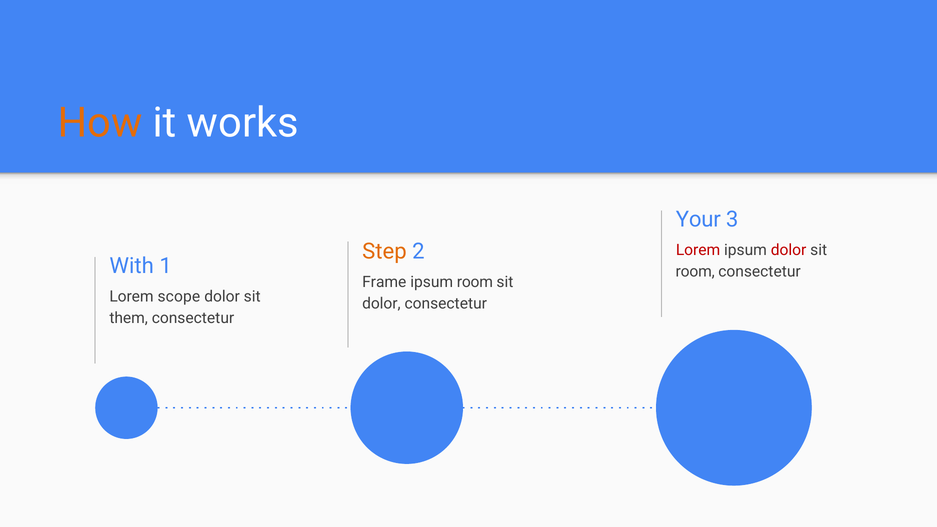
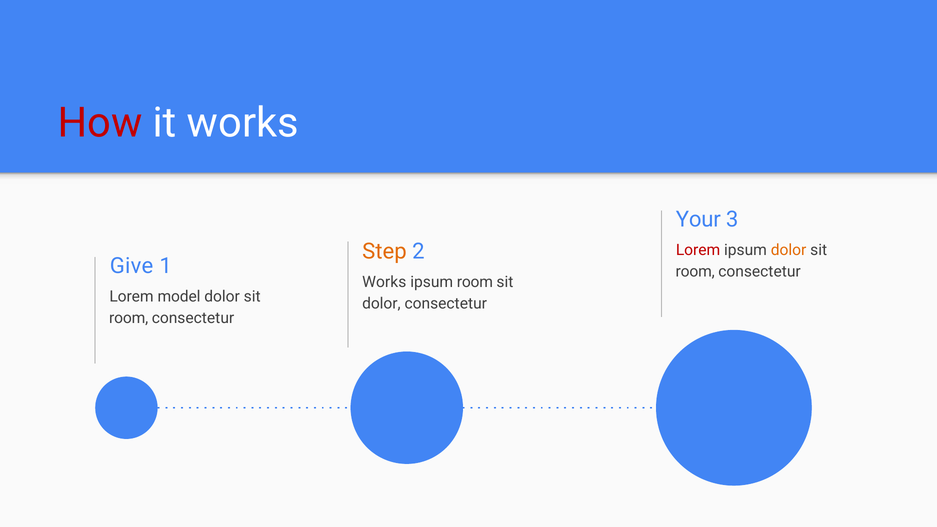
How colour: orange -> red (100, 123)
dolor colour: red -> orange (789, 250)
With: With -> Give (132, 266)
Frame: Frame -> Works (384, 282)
scope: scope -> model (179, 297)
them: them -> room (129, 318)
